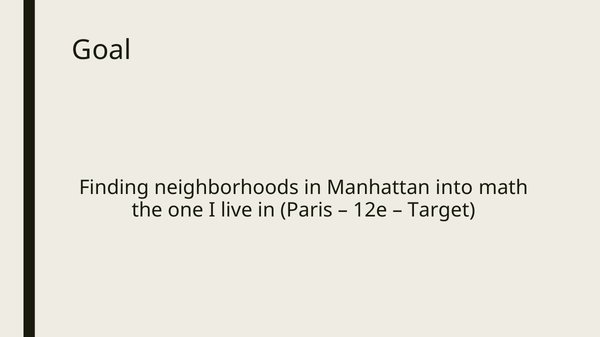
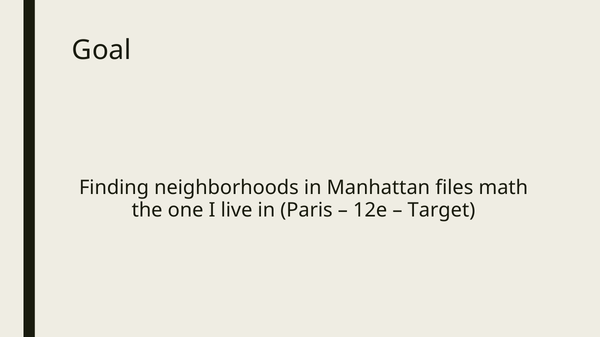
into: into -> files (454, 188)
